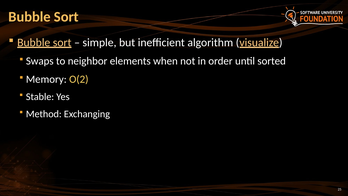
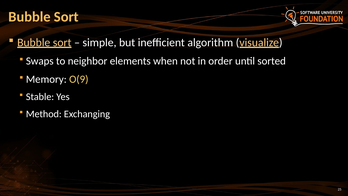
O(2: O(2 -> O(9 (79, 79)
